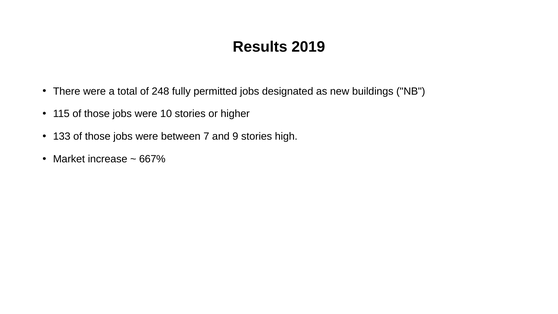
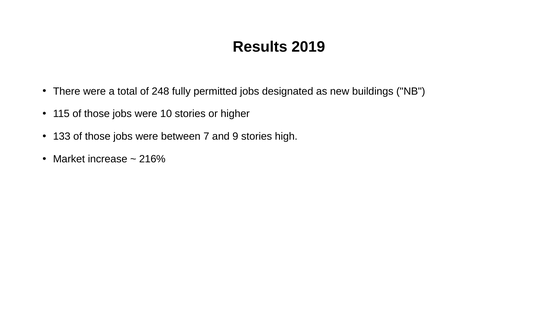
667%: 667% -> 216% (152, 159)
